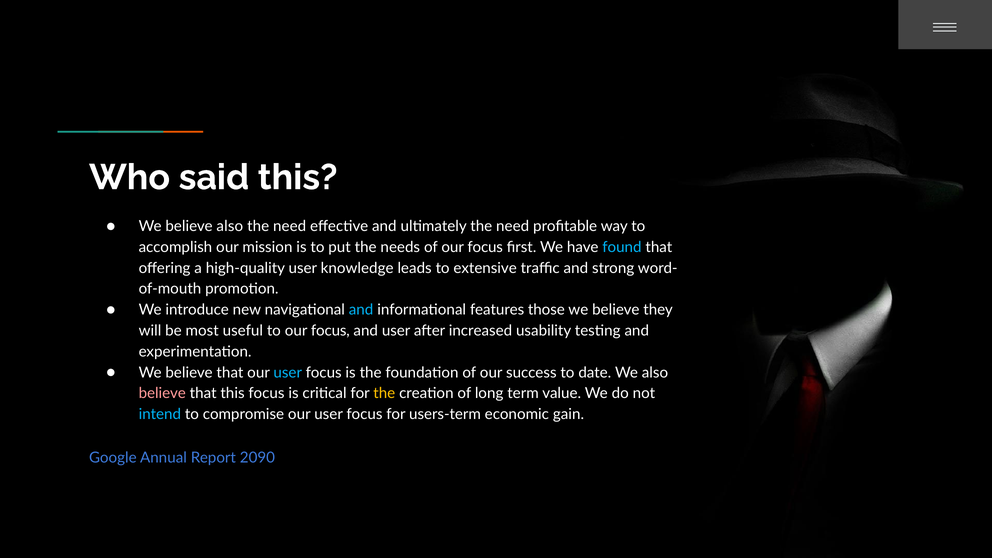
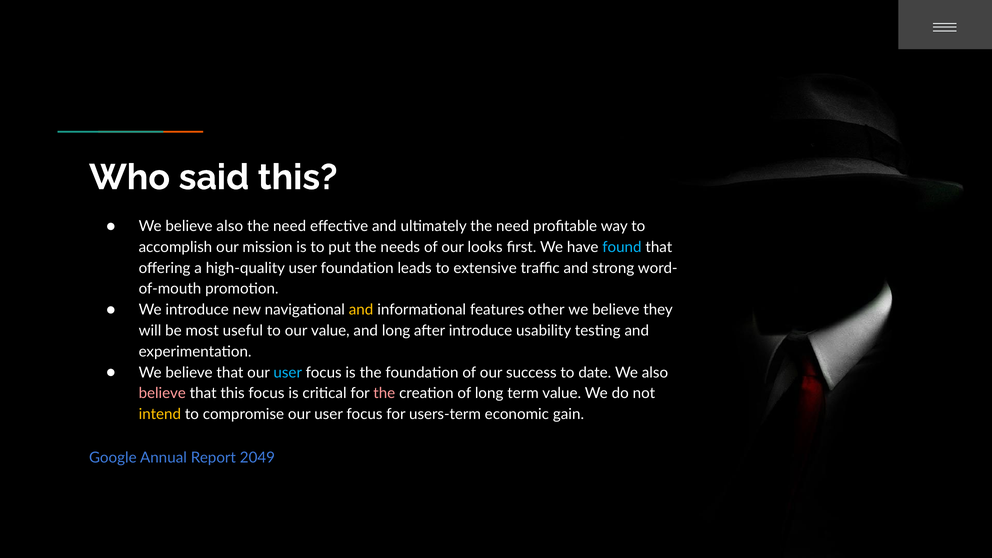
of our focus: focus -> looks (485, 247)
user knowledge: knowledge -> foundation (357, 268)
and colour: light blue -> yellow (361, 310)
those: those -> other (546, 310)
to our focus: focus -> value (330, 331)
and user: user -> long (396, 331)
after increased: increased -> introduce (480, 331)
the colour: yellow -> pink (384, 393)
intend colour: light blue -> yellow (160, 414)
2090: 2090 -> 2049 (257, 458)
